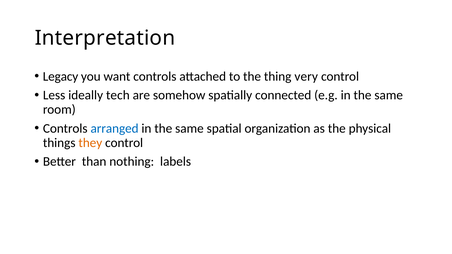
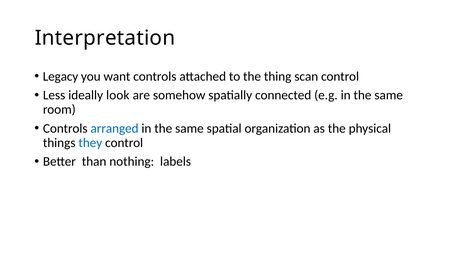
very: very -> scan (306, 76)
tech: tech -> look (118, 95)
they colour: orange -> blue (90, 143)
